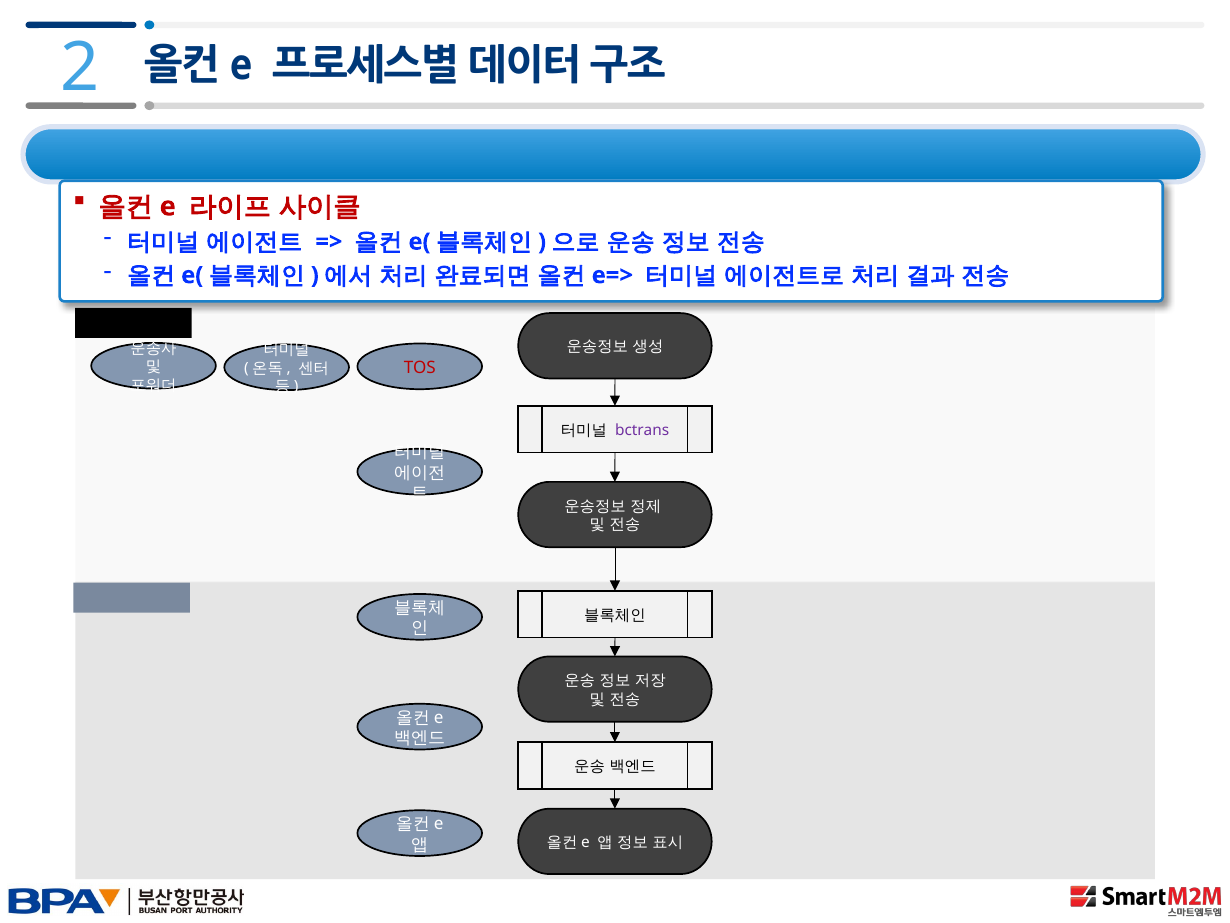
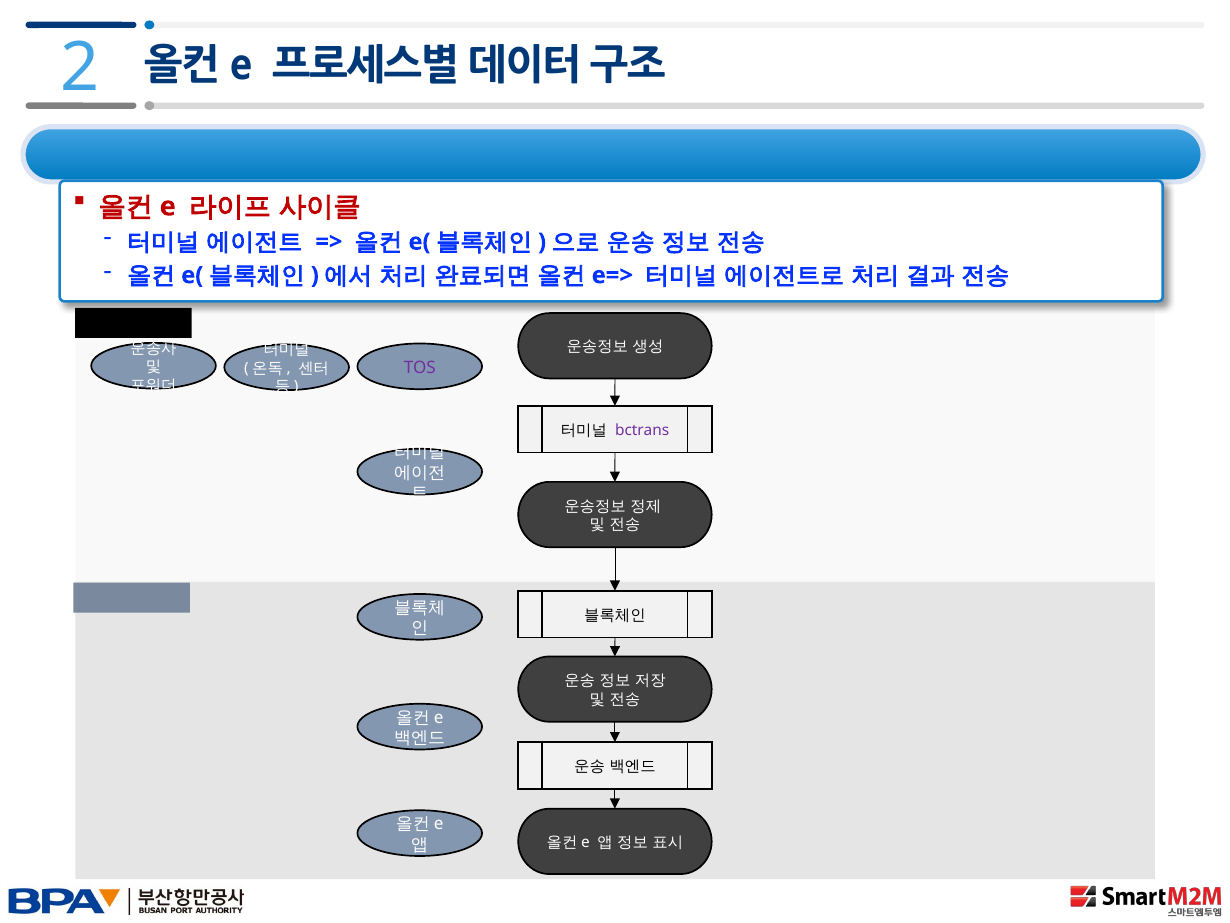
TOS colour: red -> purple (420, 367)
